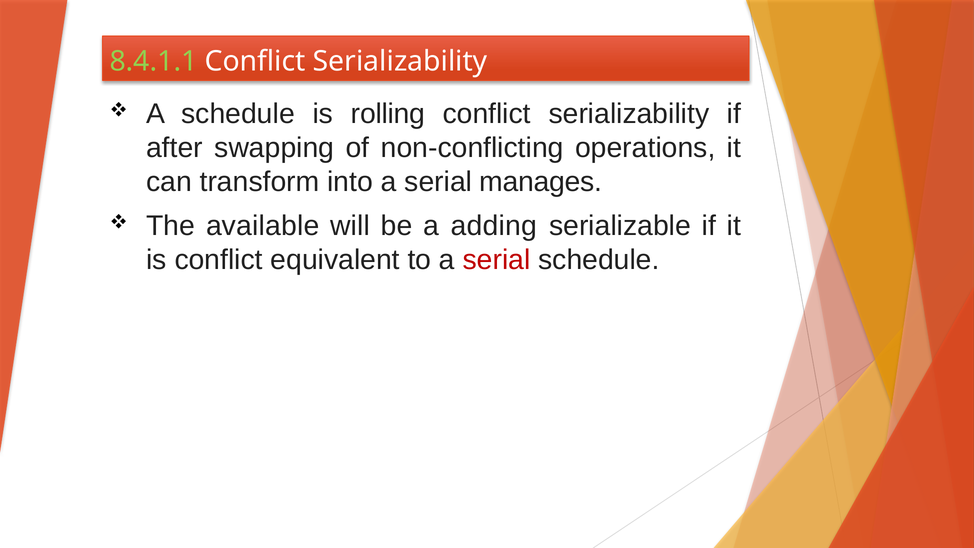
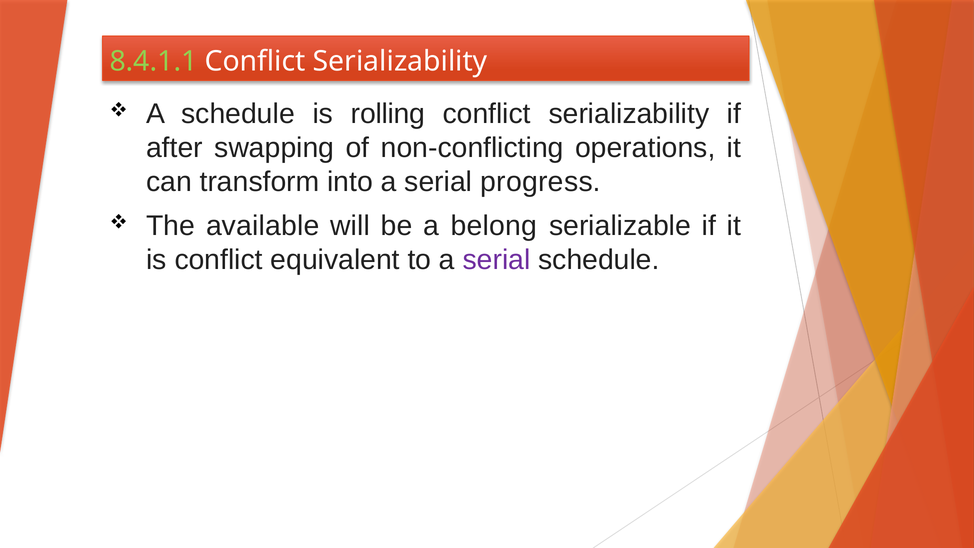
manages: manages -> progress (541, 182)
adding: adding -> belong (494, 226)
serial colour: red -> purple (497, 260)
